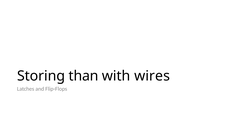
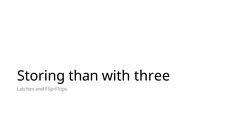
wires: wires -> three (152, 76)
